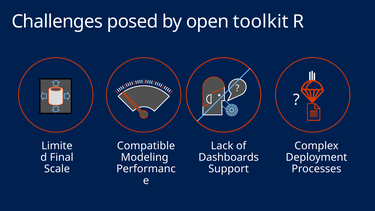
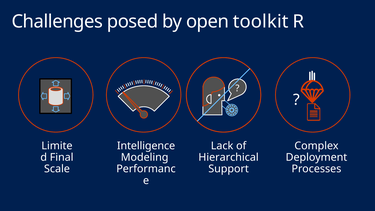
Compatible: Compatible -> Intelligence (146, 146)
Dashboards: Dashboards -> Hierarchical (229, 157)
